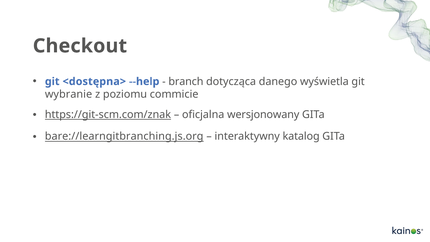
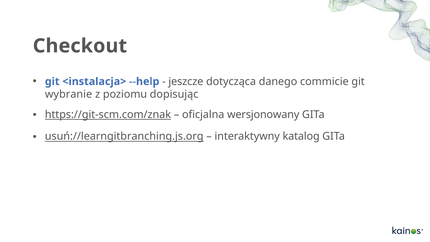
<dostępna>: <dostępna> -> <instalacja> (94, 81)
branch: branch -> jeszcze (186, 81)
wyświetla: wyświetla -> commicie (324, 81)
commicie: commicie -> dopisując (174, 94)
bare://learngitbranching.js.org: bare://learngitbranching.js.org -> usuń://learngitbranching.js.org (124, 136)
